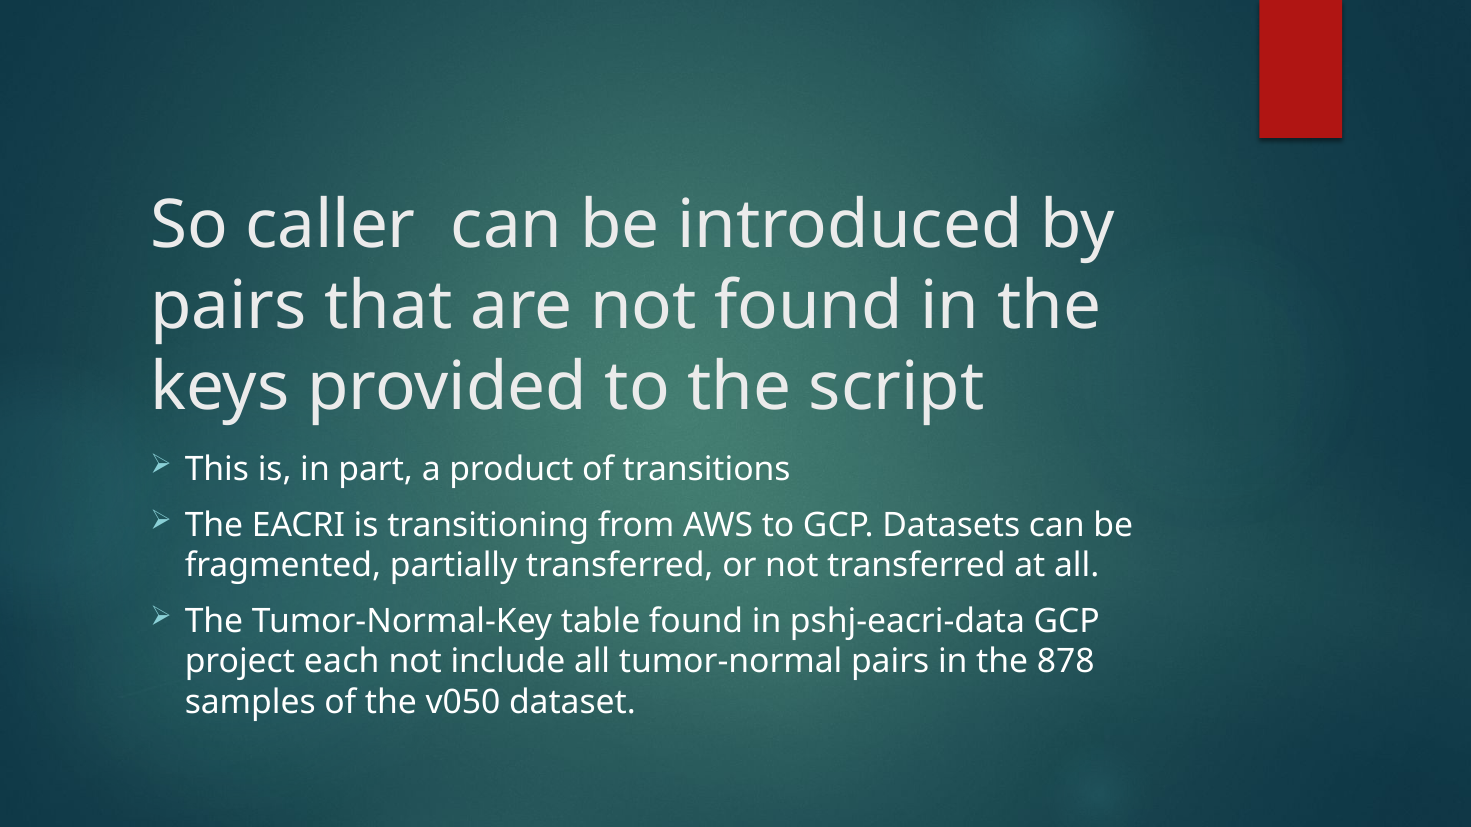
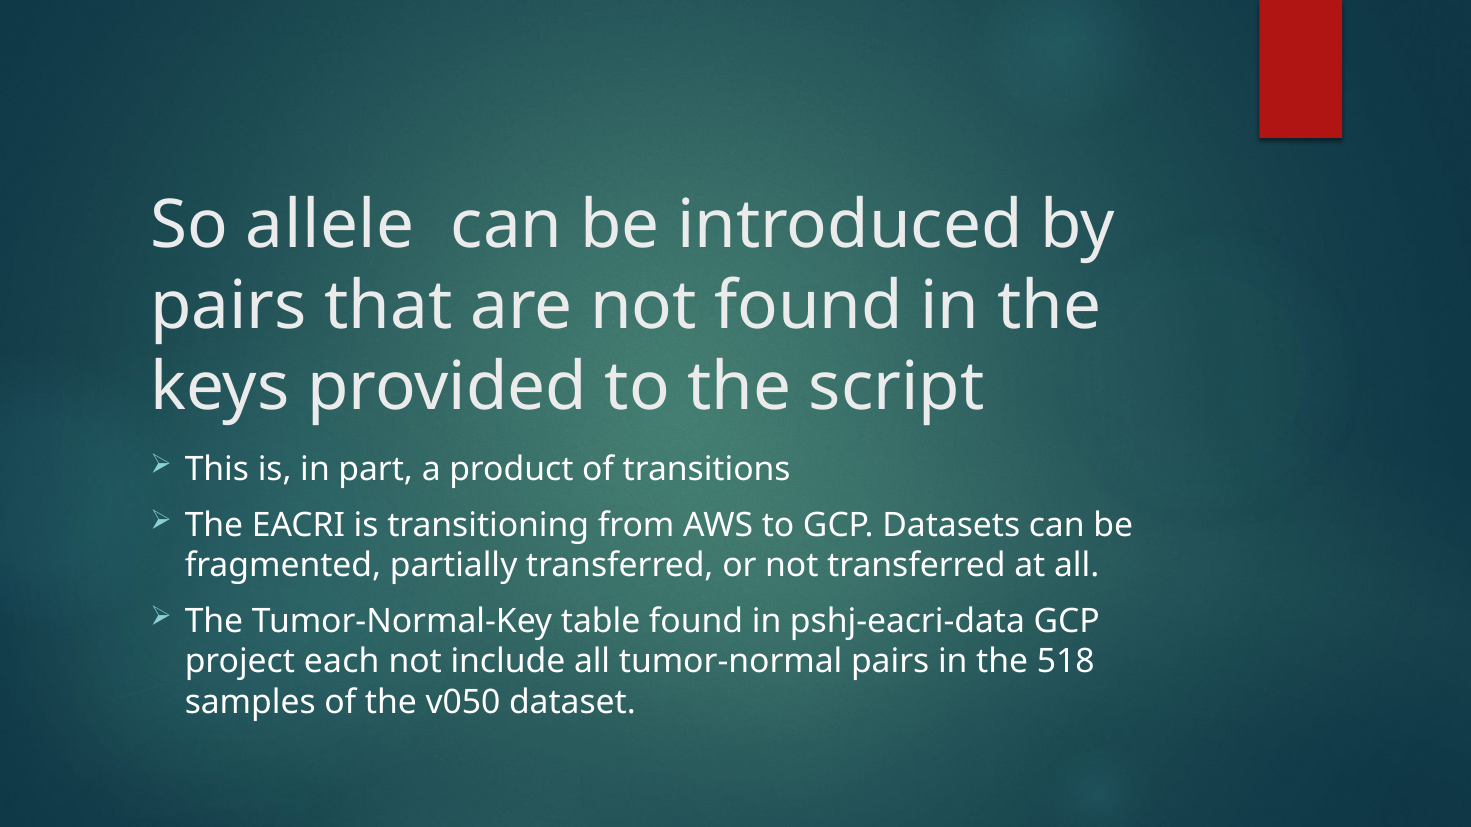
caller: caller -> allele (330, 225)
878: 878 -> 518 (1066, 662)
